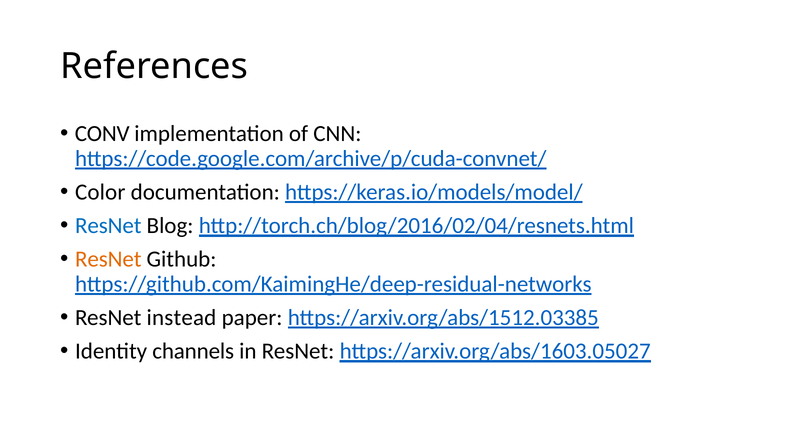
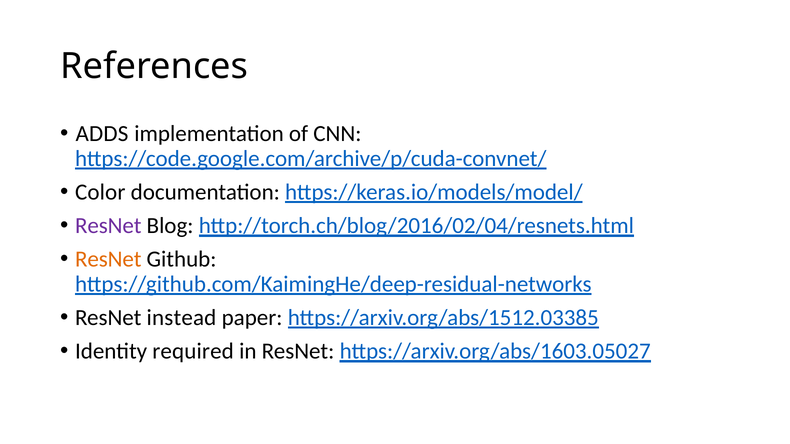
CONV: CONV -> ADDS (102, 134)
ResNet colour: blue -> purple (108, 226)
channels: channels -> required (193, 352)
